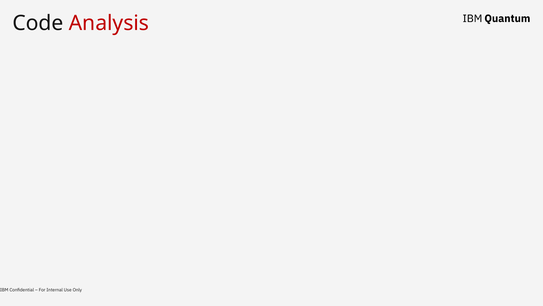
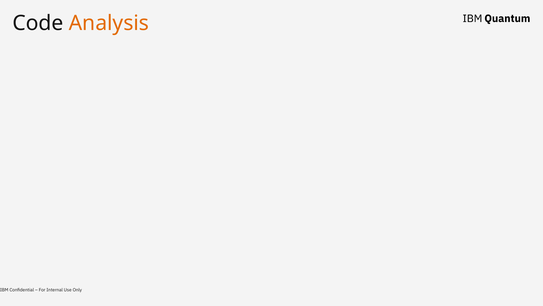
Analysis colour: red -> orange (109, 23)
